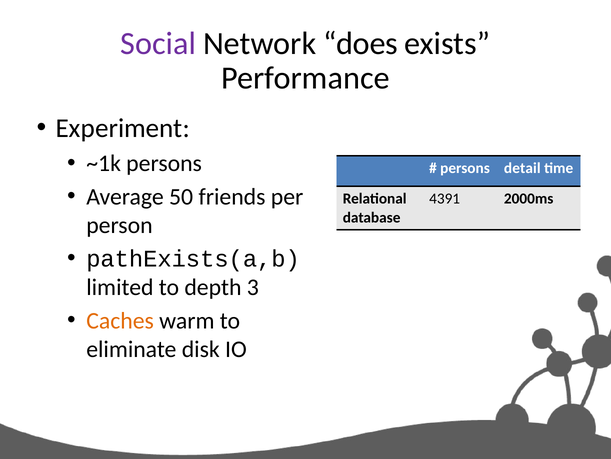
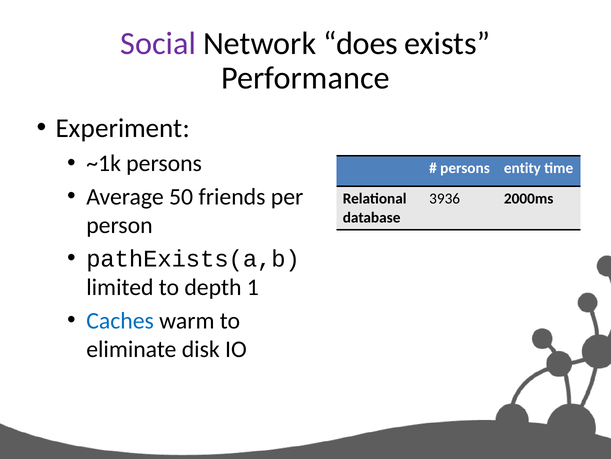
detail: detail -> entity (522, 168)
4391: 4391 -> 3936 (445, 198)
3: 3 -> 1 (253, 287)
Caches colour: orange -> blue (120, 320)
